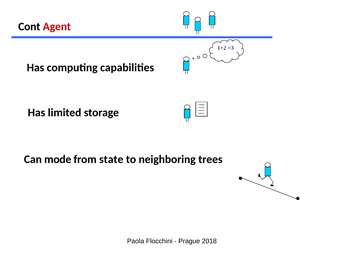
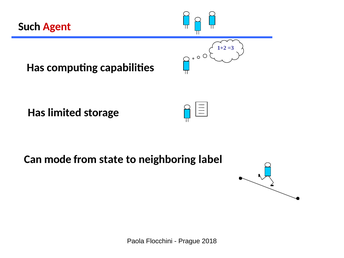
Cont: Cont -> Such (29, 27)
trees: trees -> label (210, 159)
